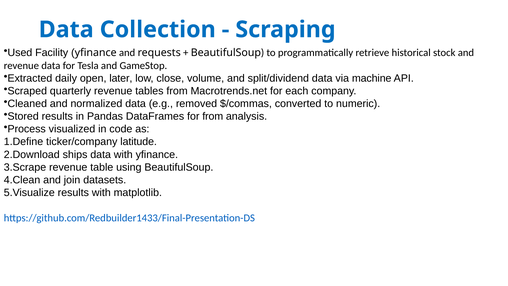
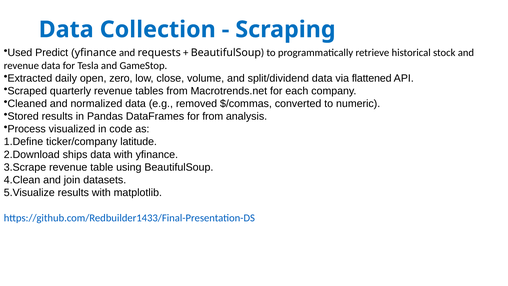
Facility: Facility -> Predict (52, 53)
later: later -> zero (121, 78)
machine: machine -> flattened (372, 78)
